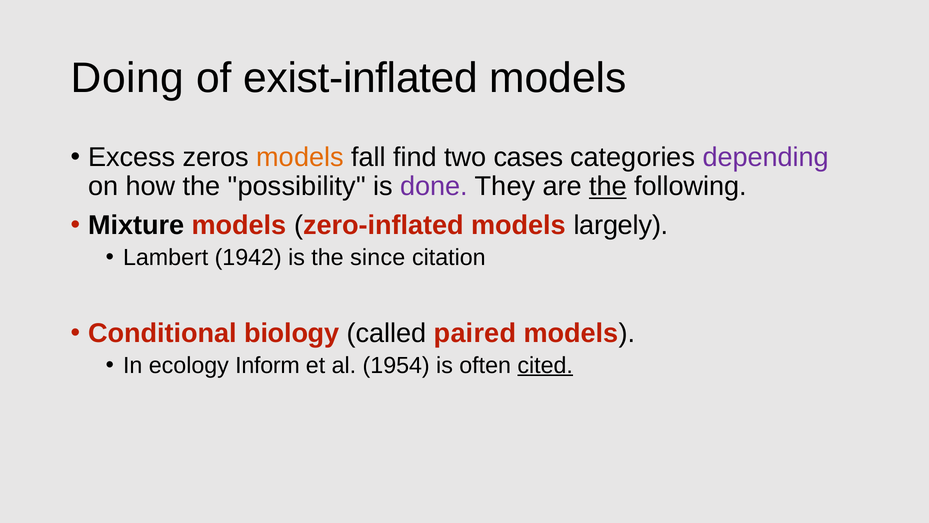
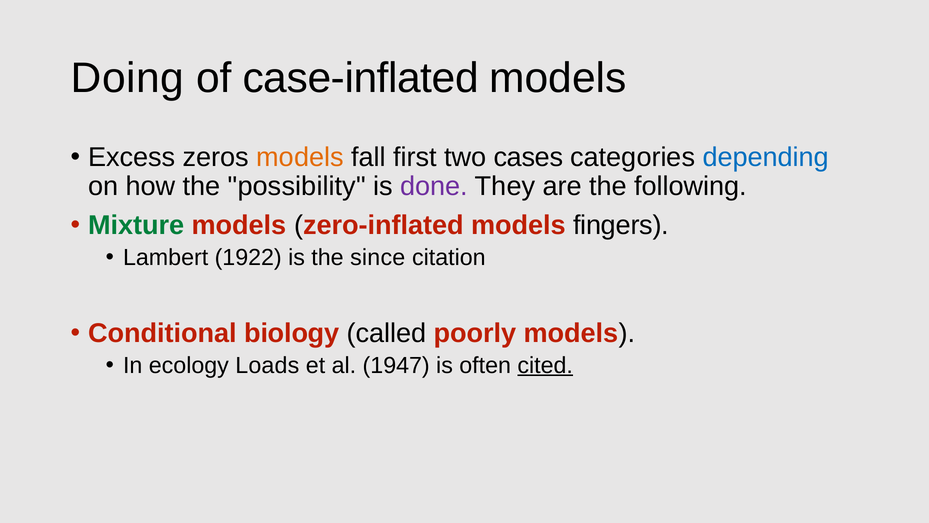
exist-inflated: exist-inflated -> case-inflated (361, 78)
find: find -> first (415, 157)
depending colour: purple -> blue (766, 157)
the underline: present -> none (608, 186)
Mixture colour: black -> green (136, 225)
largely: largely -> fingers (621, 225)
1942: 1942 -> 1922 (248, 257)
paired: paired -> poorly (475, 333)
Inform: Inform -> Loads (267, 365)
1954: 1954 -> 1947 (396, 365)
